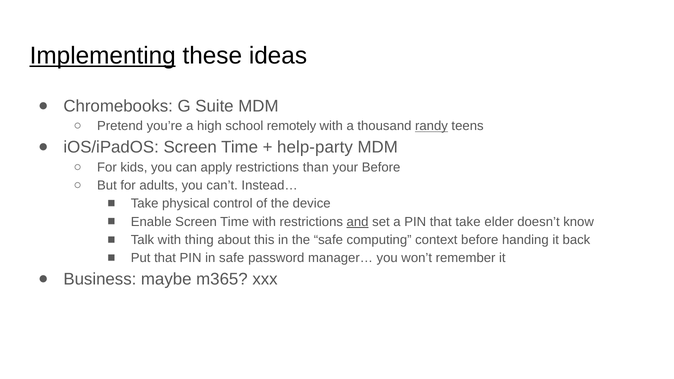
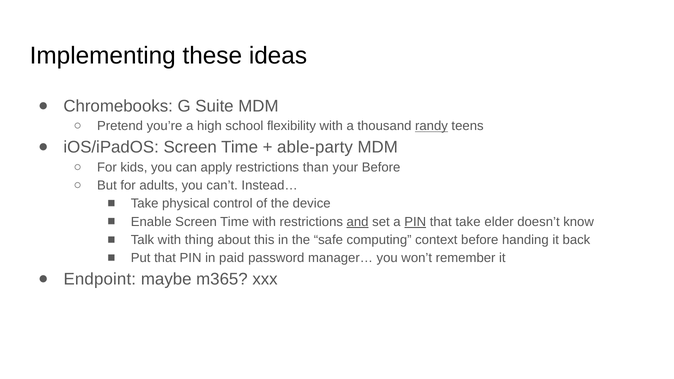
Implementing underline: present -> none (103, 56)
remotely: remotely -> flexibility (291, 126)
help-party: help-party -> able-party (315, 147)
PIN underline: none -> present (415, 222)
in safe: safe -> paid (232, 258)
Business: Business -> Endpoint (100, 279)
